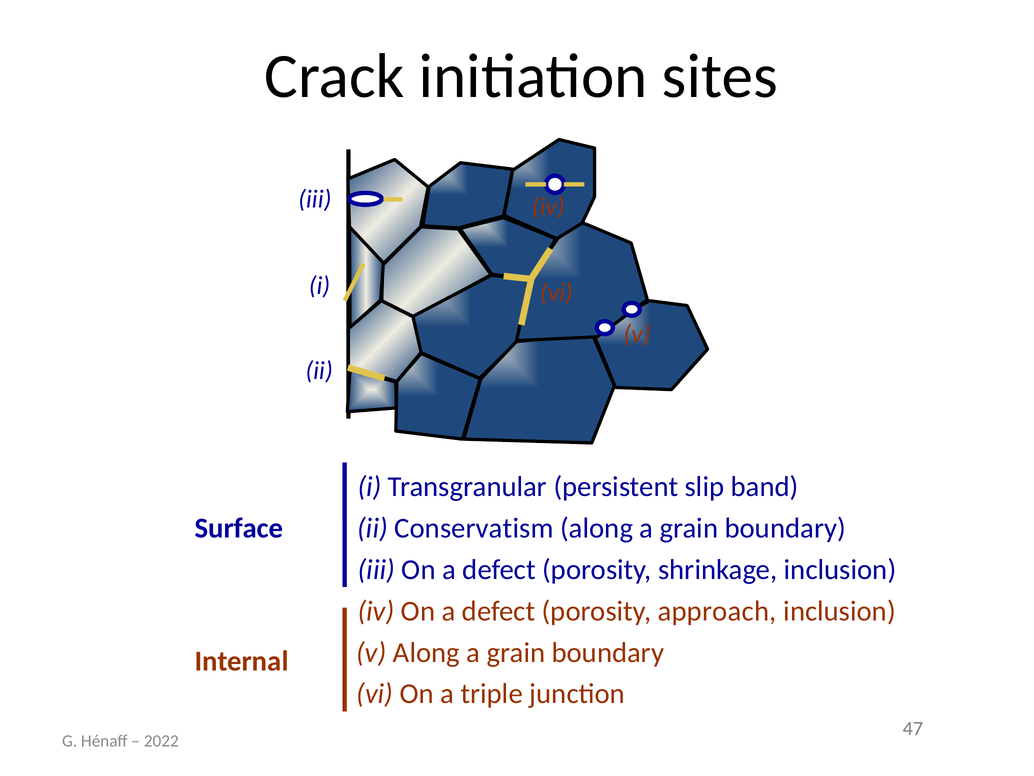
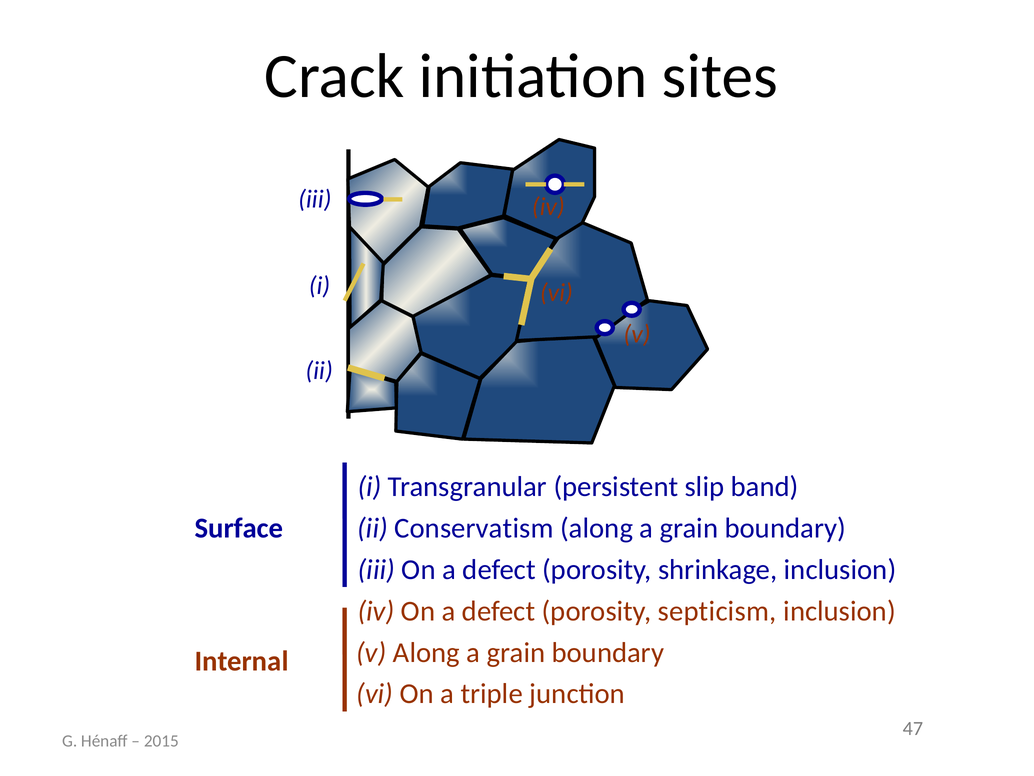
approach: approach -> septicism (717, 611)
2022: 2022 -> 2015 (161, 741)
